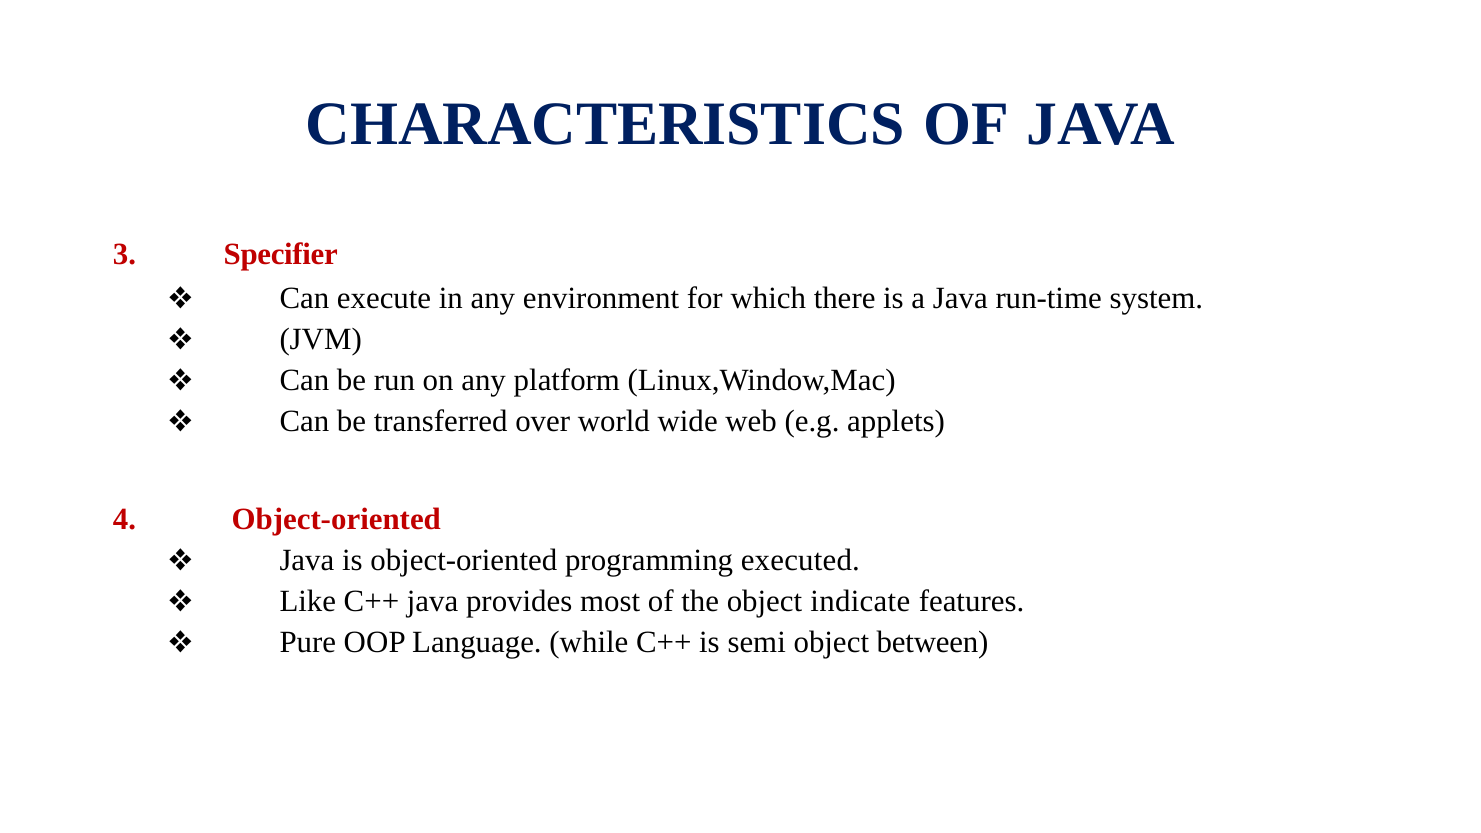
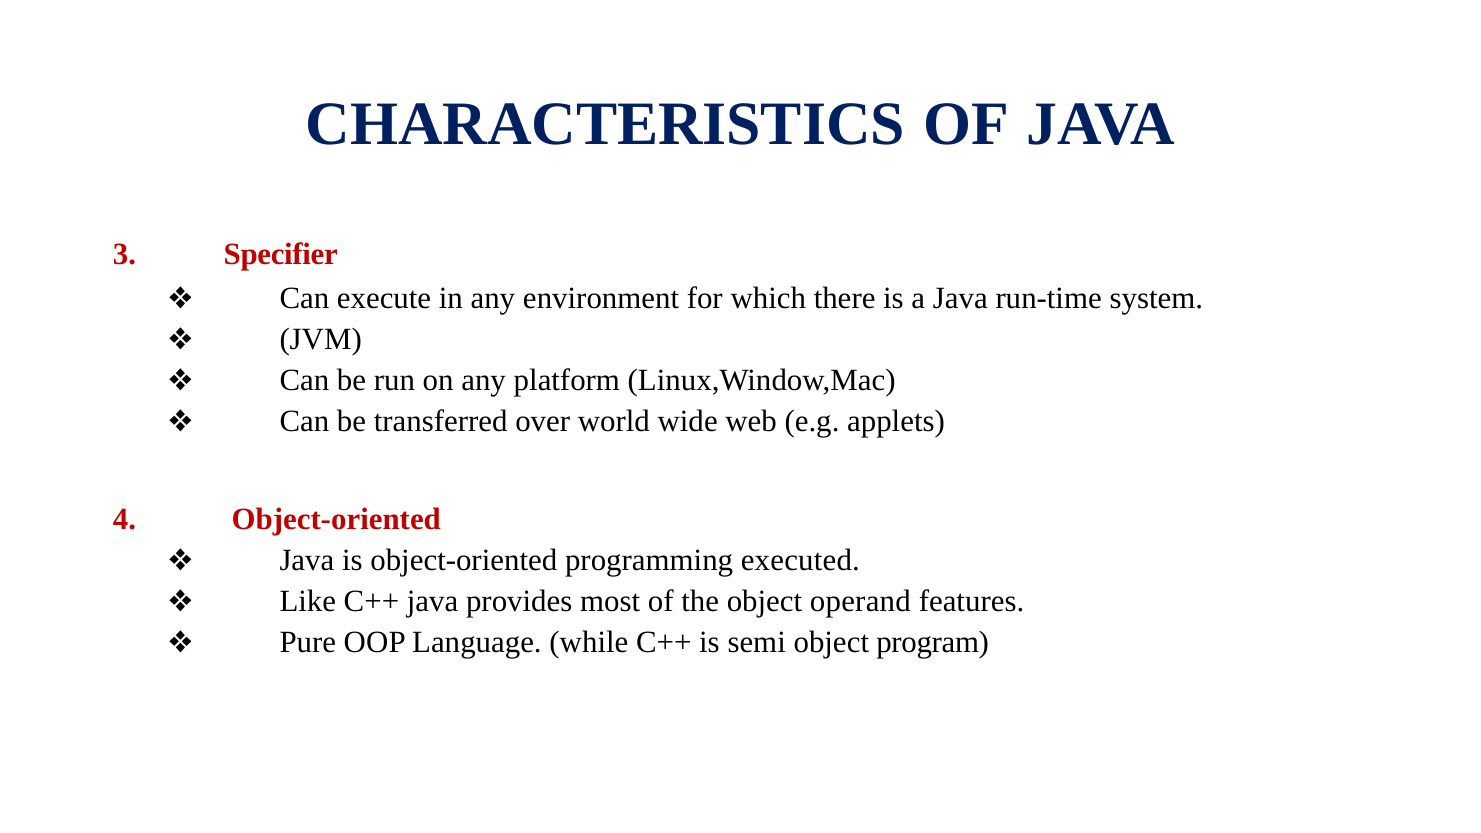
indicate: indicate -> operand (860, 601)
between: between -> program (933, 642)
